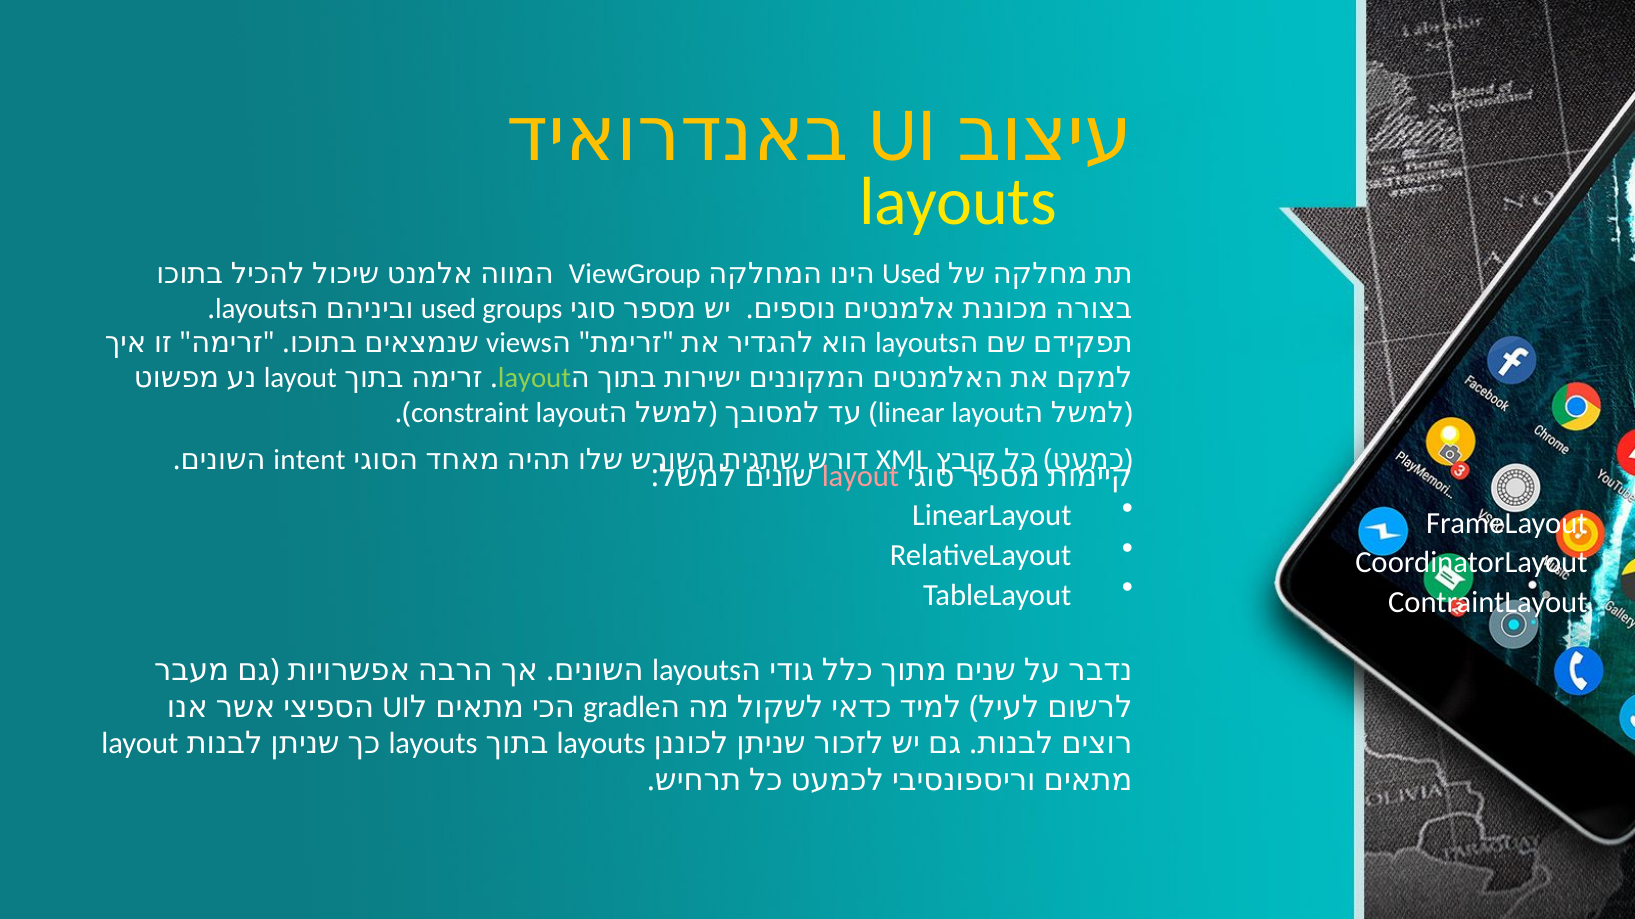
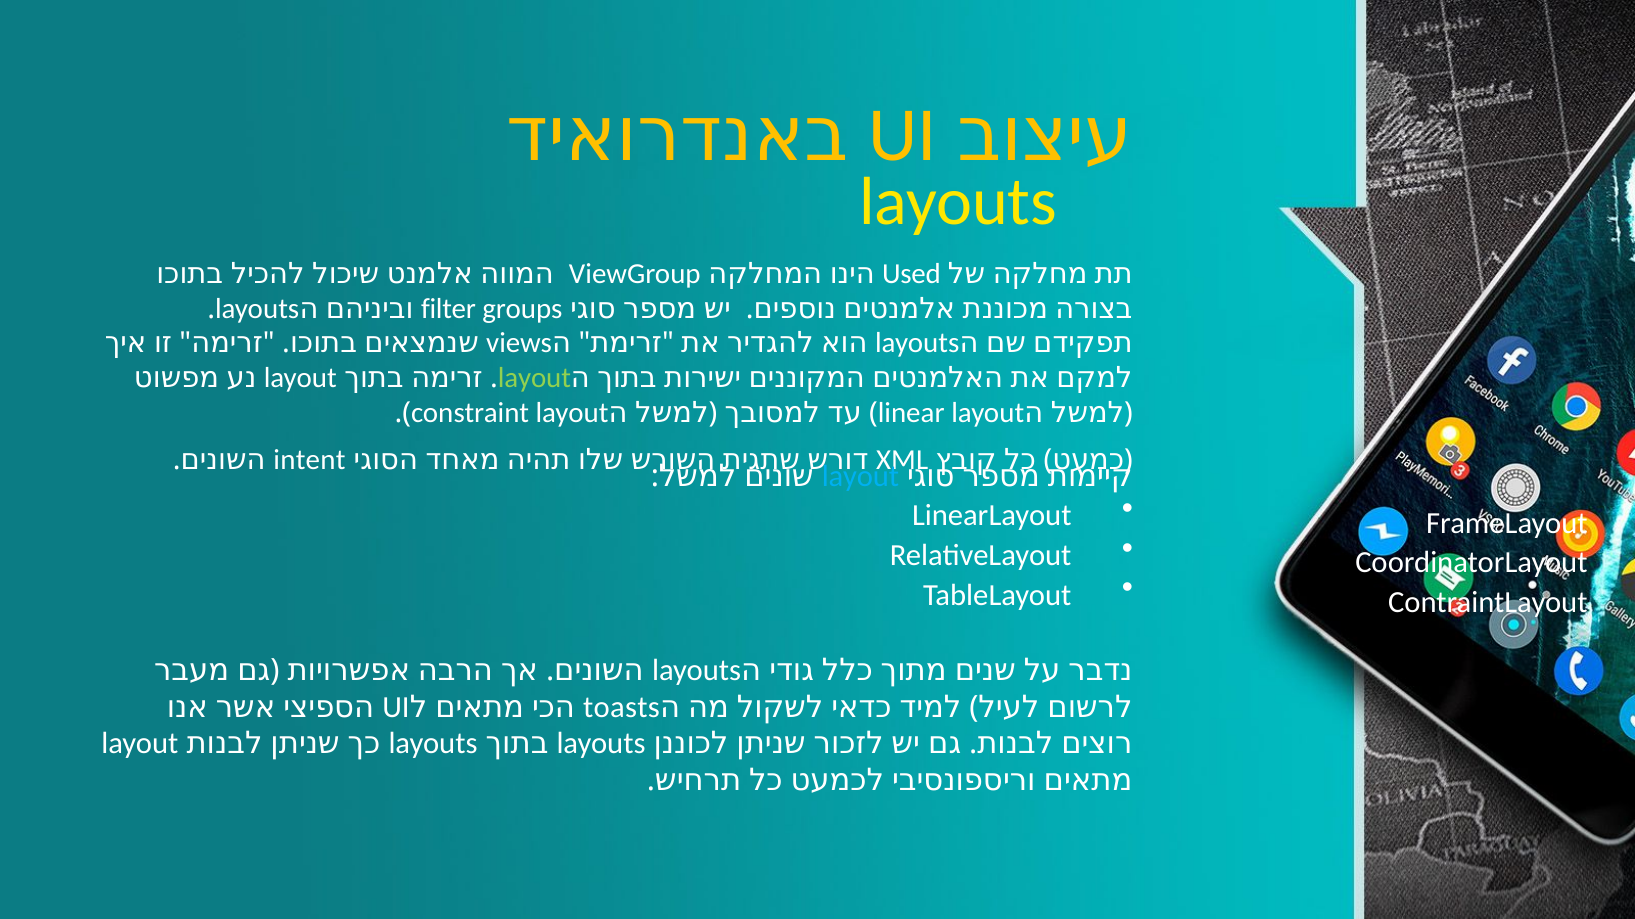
used: used -> filter (448, 309)
layout colour: pink -> light blue (860, 477)
gradle: gradle -> toasts (621, 707)
